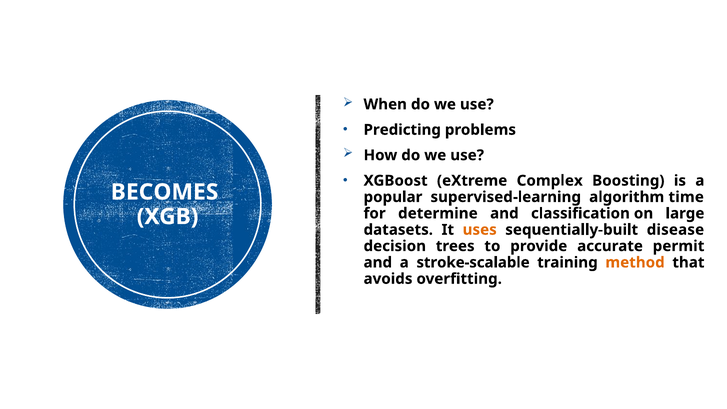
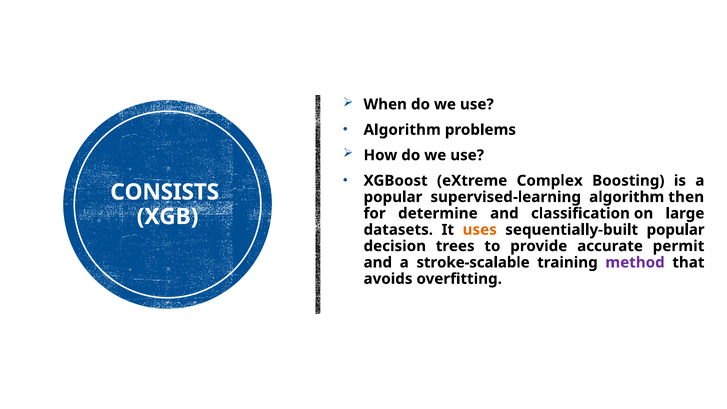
Predicting: Predicting -> Algorithm (402, 130)
BECOMES: BECOMES -> CONSISTS (165, 192)
time: time -> then (686, 197)
sequentially-built disease: disease -> popular (676, 230)
method colour: orange -> purple (635, 262)
